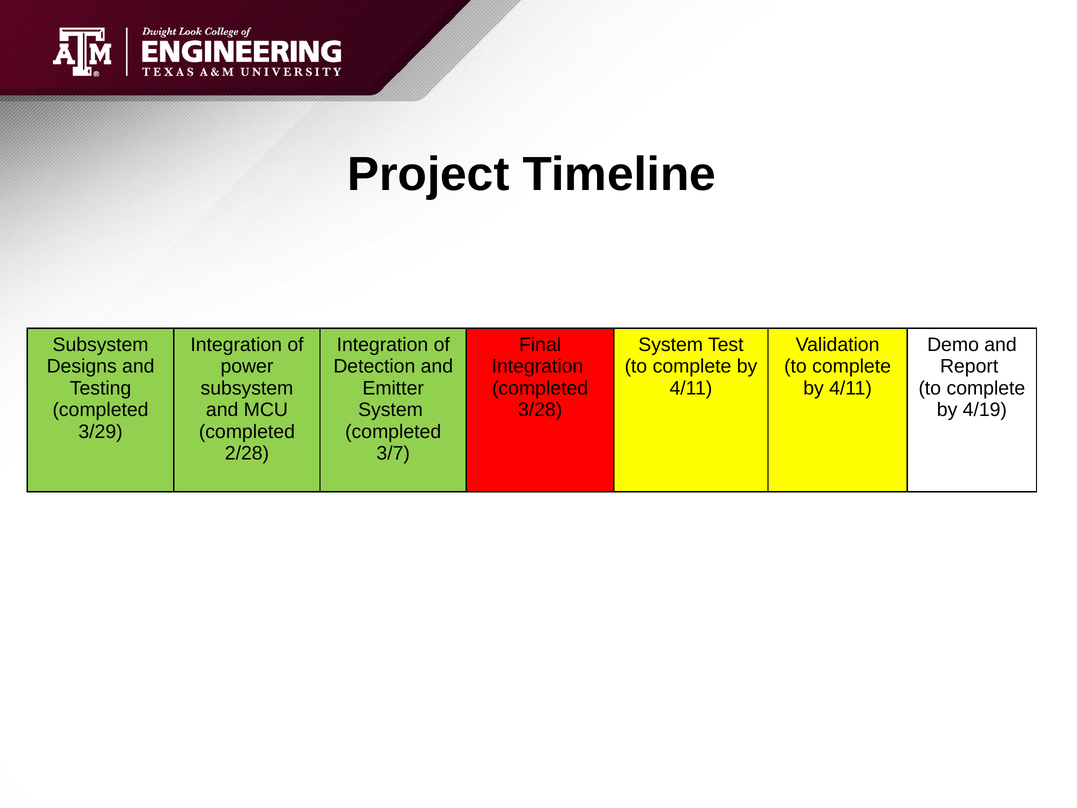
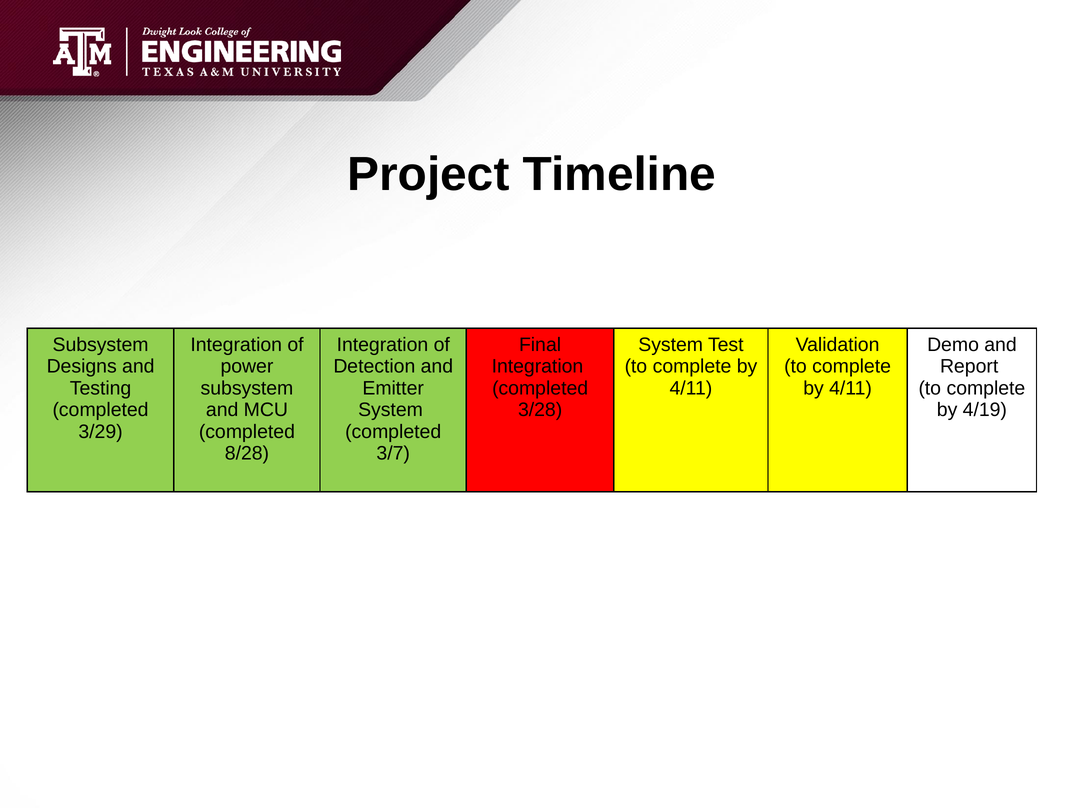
2/28: 2/28 -> 8/28 (247, 453)
